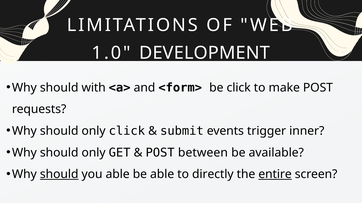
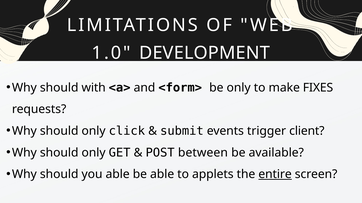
be click: click -> only (239, 88)
make POST: POST -> FIXES (318, 88)
inner: inner -> client (307, 131)
should underline: present -> none (59, 175)
directly: directly -> applets (213, 175)
